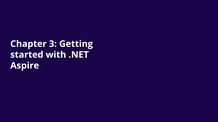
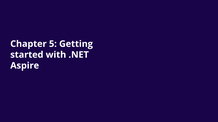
3: 3 -> 5 (53, 44)
